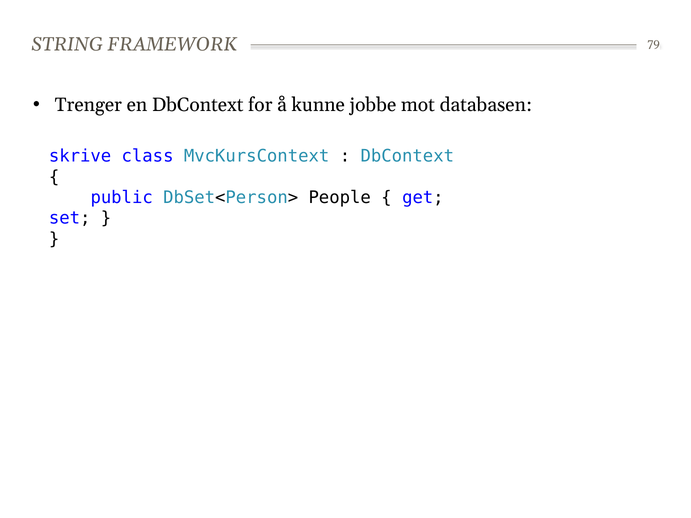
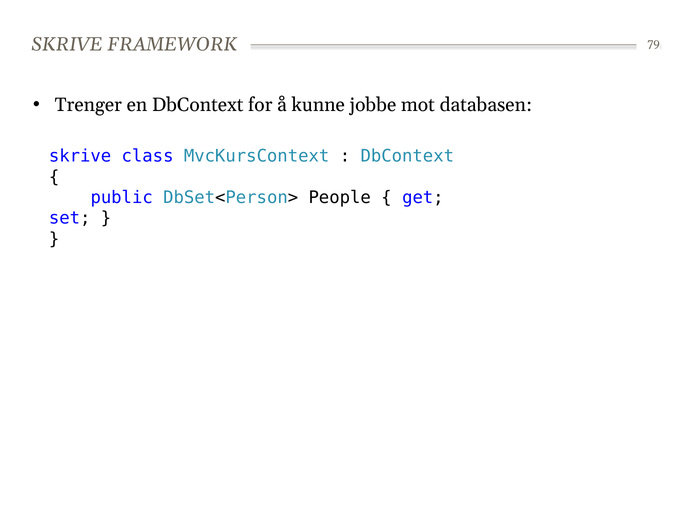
STRING: STRING -> SKRIVE (67, 45)
